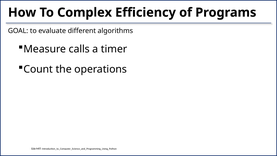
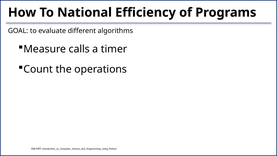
Complex: Complex -> National (85, 12)
